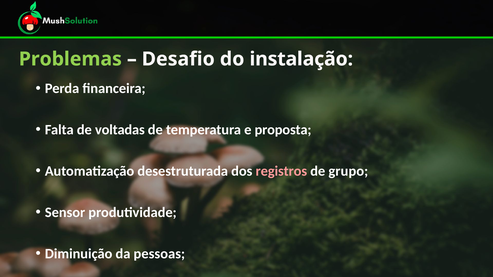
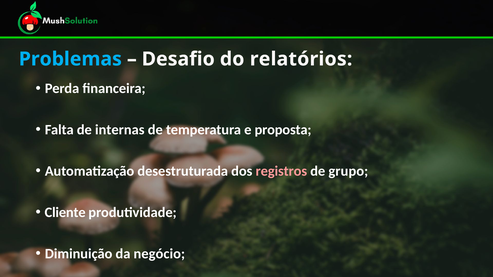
Problemas colour: light green -> light blue (70, 59)
instalação: instalação -> relatórios (301, 59)
voltadas: voltadas -> internas (120, 130)
Sensor: Sensor -> Cliente (65, 213)
pessoas: pessoas -> negócio (159, 254)
